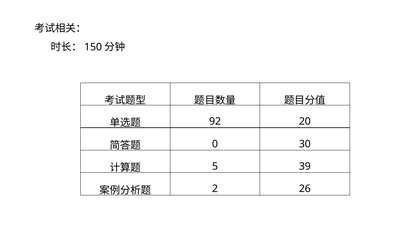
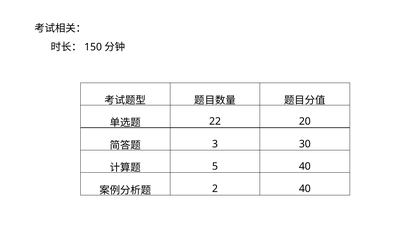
92: 92 -> 22 (215, 121)
0: 0 -> 3 (215, 144)
5 39: 39 -> 40 (305, 166)
2 26: 26 -> 40 (305, 189)
